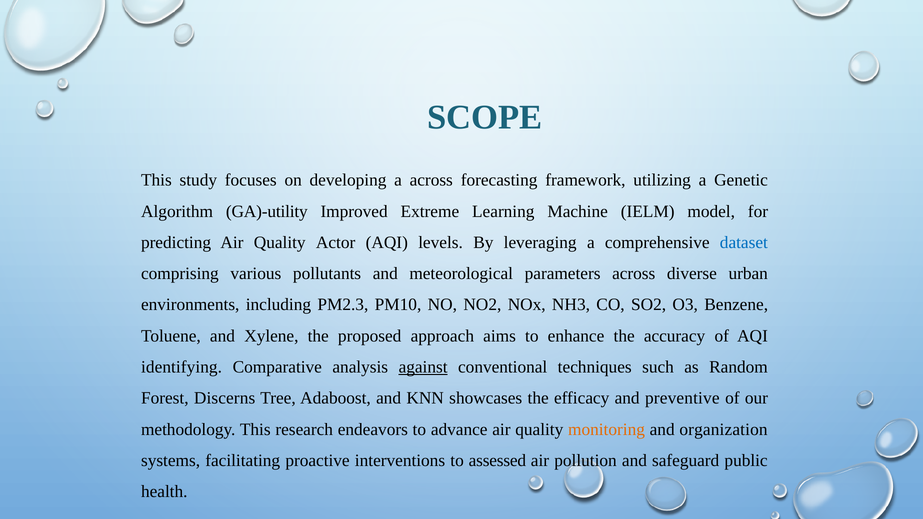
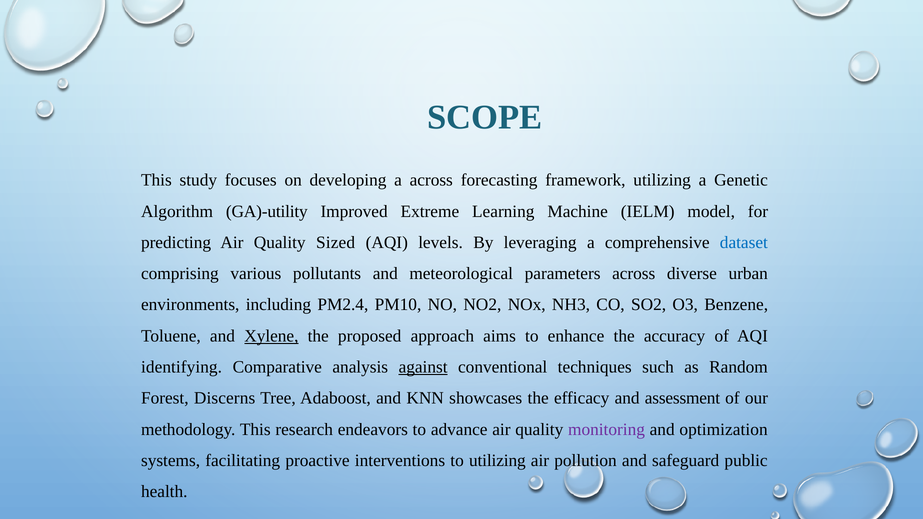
Actor: Actor -> Sized (336, 243)
PM2.3: PM2.3 -> PM2.4 (343, 305)
Xylene underline: none -> present (271, 336)
preventive: preventive -> assessment (682, 398)
monitoring colour: orange -> purple (607, 429)
organization: organization -> optimization (724, 429)
to assessed: assessed -> utilizing (497, 461)
